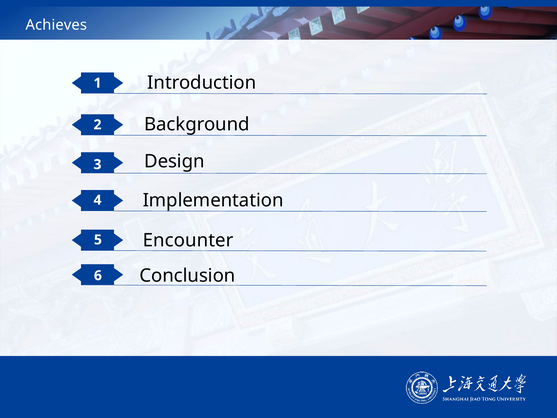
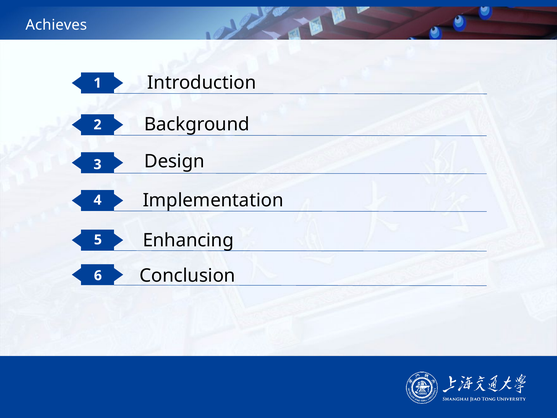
Encounter: Encounter -> Enhancing (188, 240)
